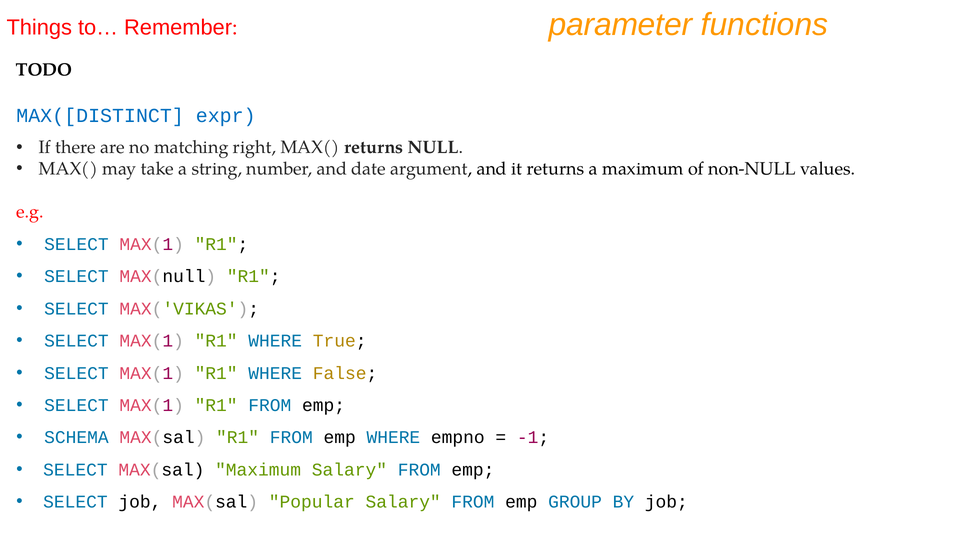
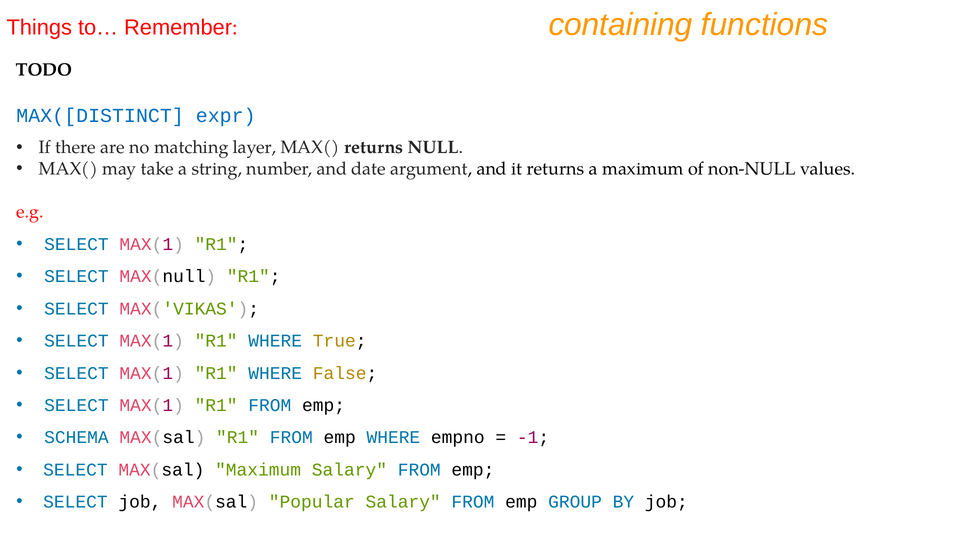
parameter: parameter -> containing (620, 25)
right: right -> layer (255, 148)
